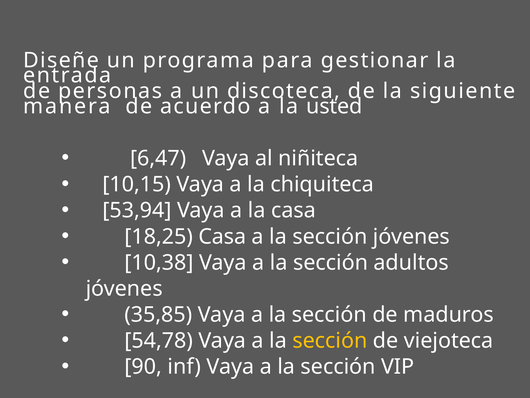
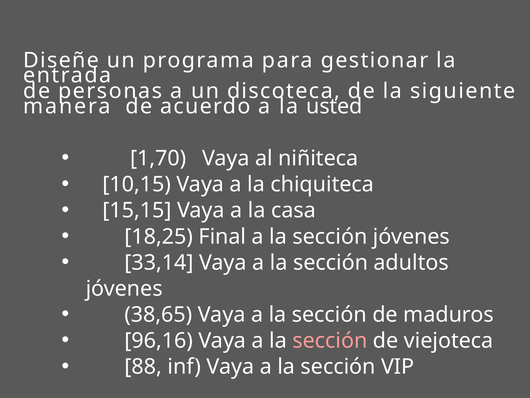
6,47: 6,47 -> 1,70 (158, 158)
53,94: 53,94 -> 15,15 (137, 210)
18,25 Casa: Casa -> Final (222, 236)
10,38: 10,38 -> 33,14 (159, 262)
35,85: 35,85 -> 38,65 (158, 314)
54,78: 54,78 -> 96,16 (159, 340)
sección colour: yellow -> pink (330, 340)
90: 90 -> 88 (143, 366)
